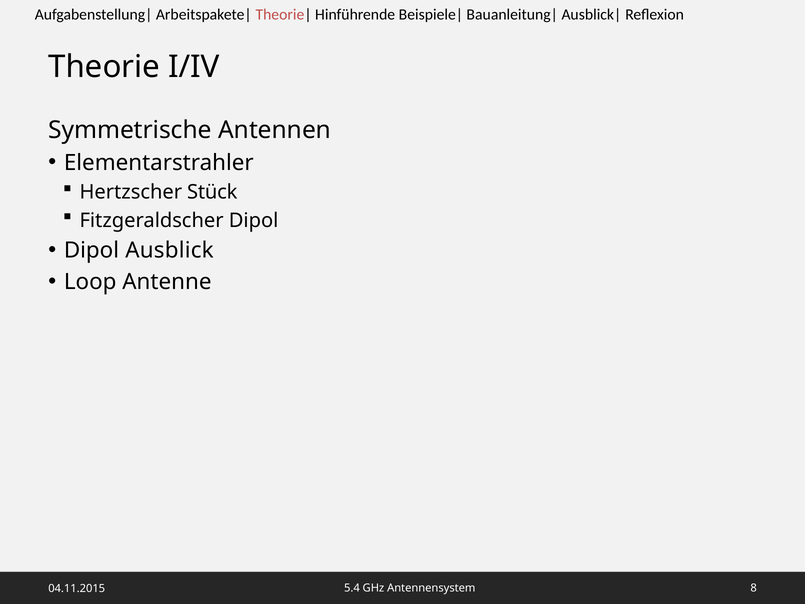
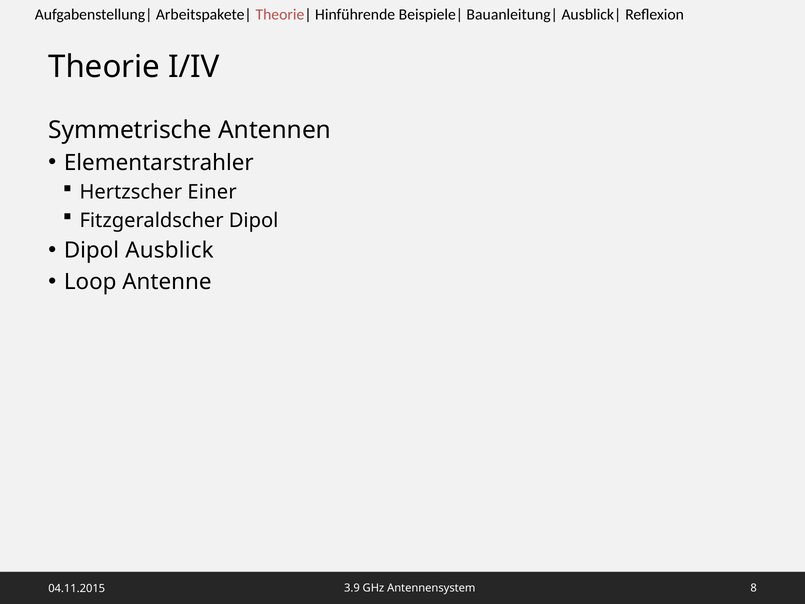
Stück: Stück -> Einer (212, 192)
5.4: 5.4 -> 3.9 (352, 588)
